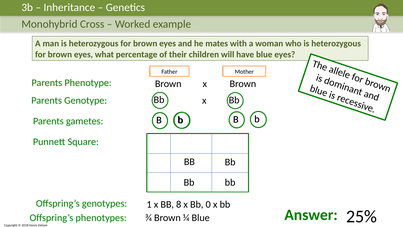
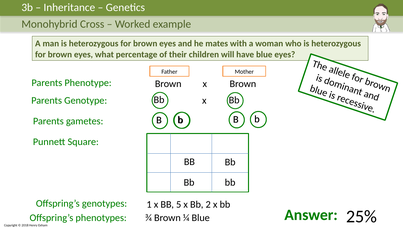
8: 8 -> 5 (179, 204)
0: 0 -> 2 (208, 204)
